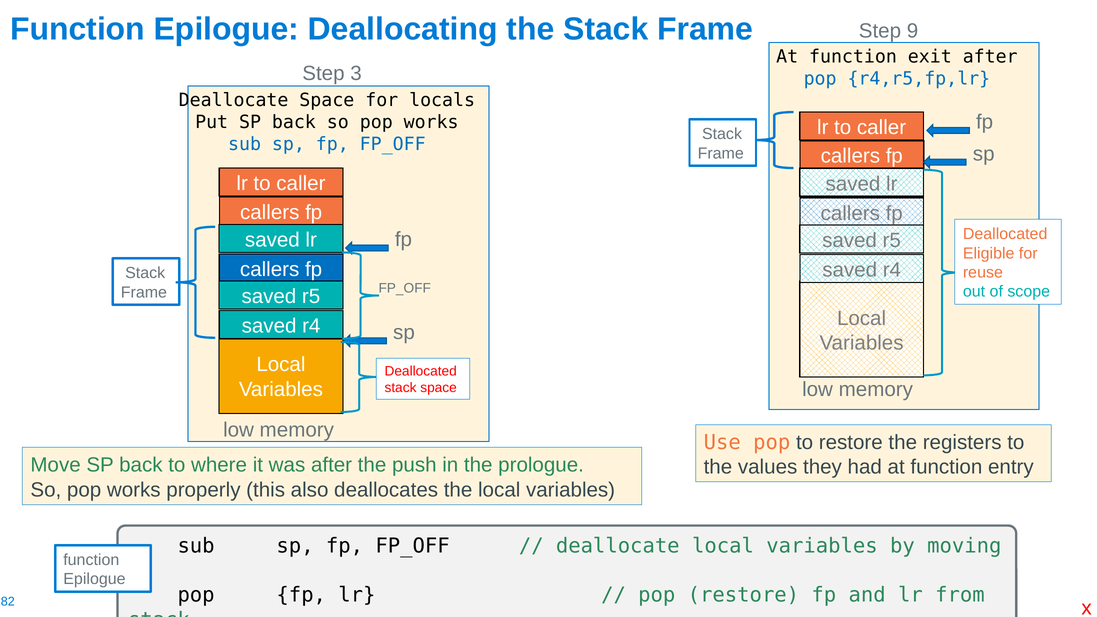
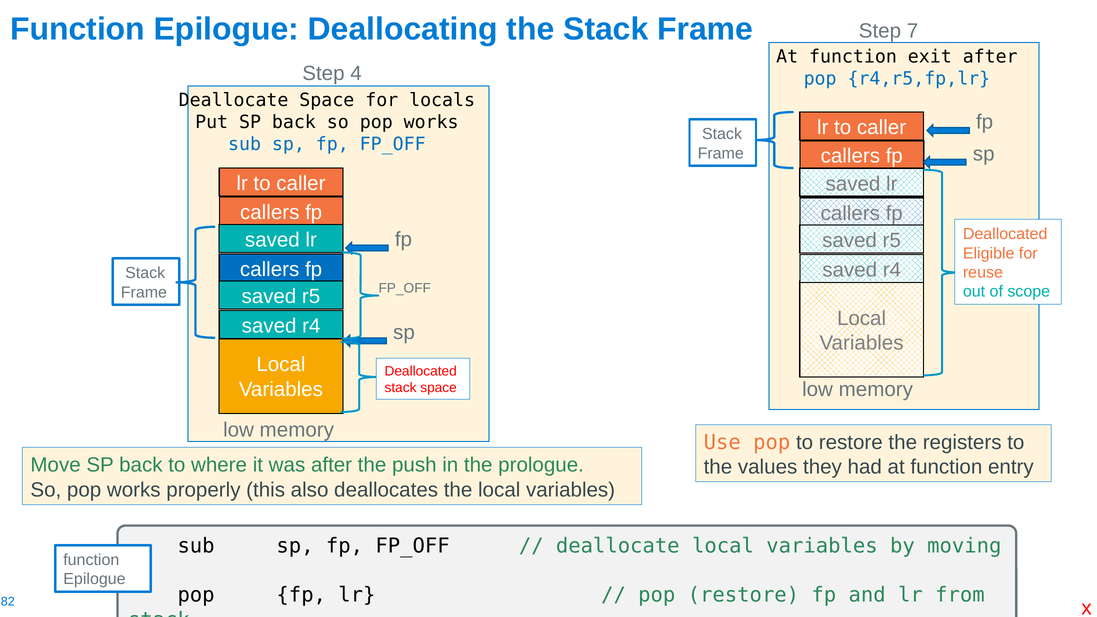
9: 9 -> 7 (913, 31)
3: 3 -> 4 (356, 73)
